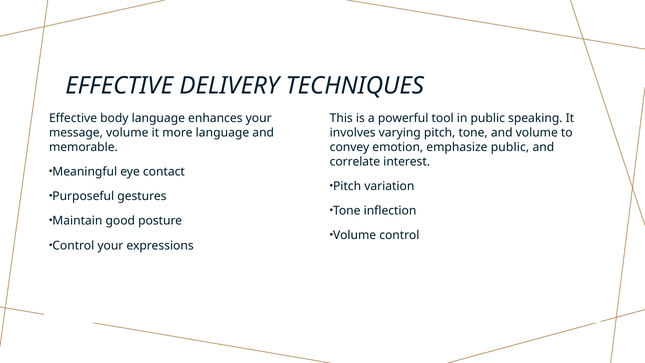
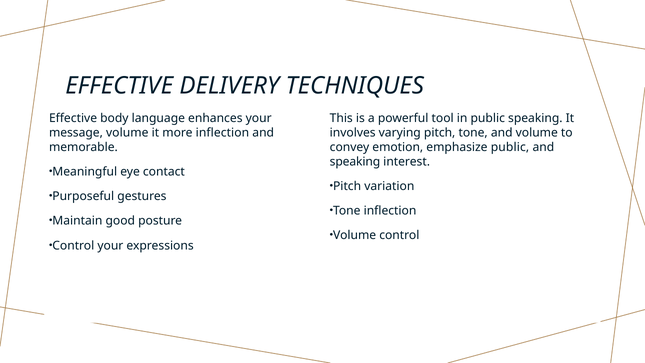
more language: language -> inflection (222, 133)
correlate: correlate -> speaking (355, 162)
